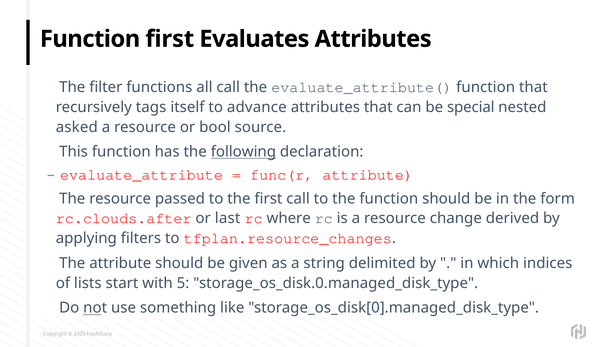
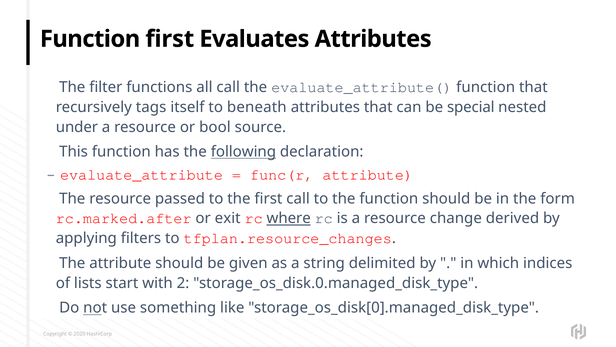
advance: advance -> beneath (257, 107)
asked: asked -> under (77, 127)
rc.clouds.after: rc.clouds.after -> rc.marked.after (124, 218)
last: last -> exit (228, 218)
where underline: none -> present (289, 218)
5: 5 -> 2 (183, 283)
